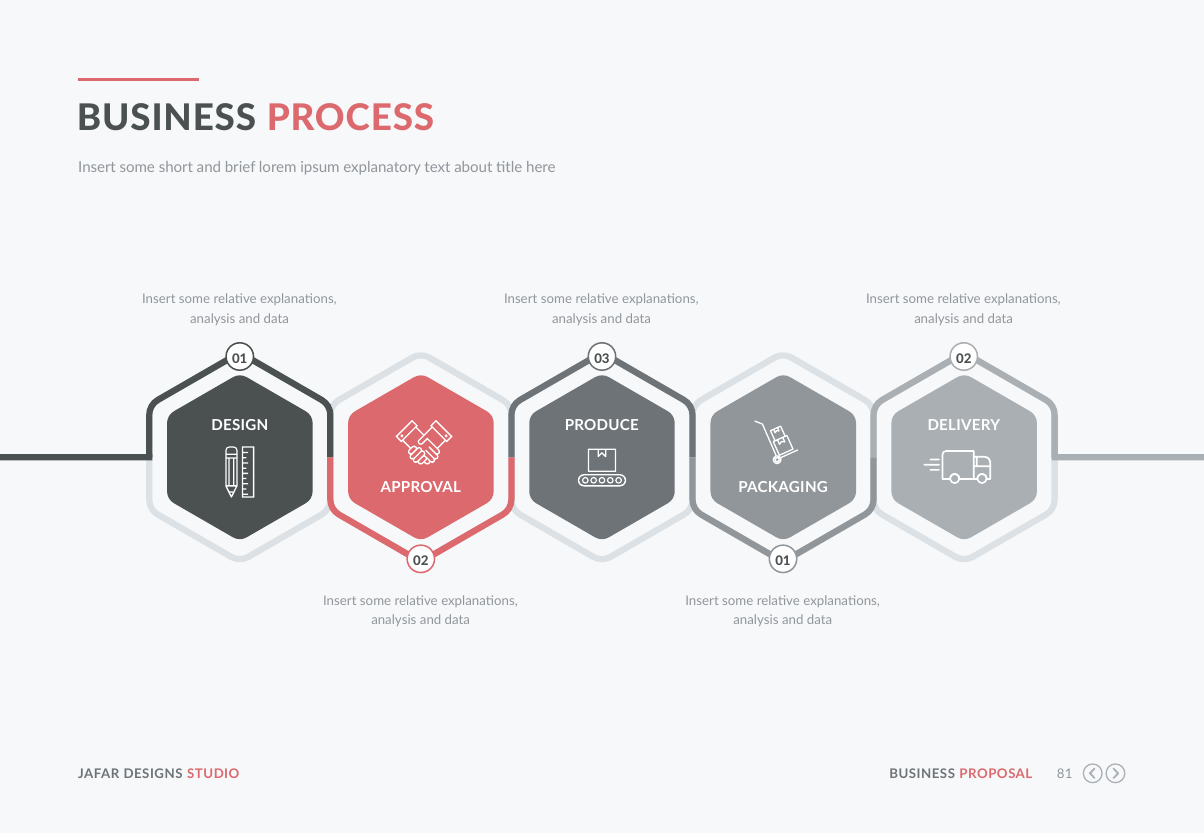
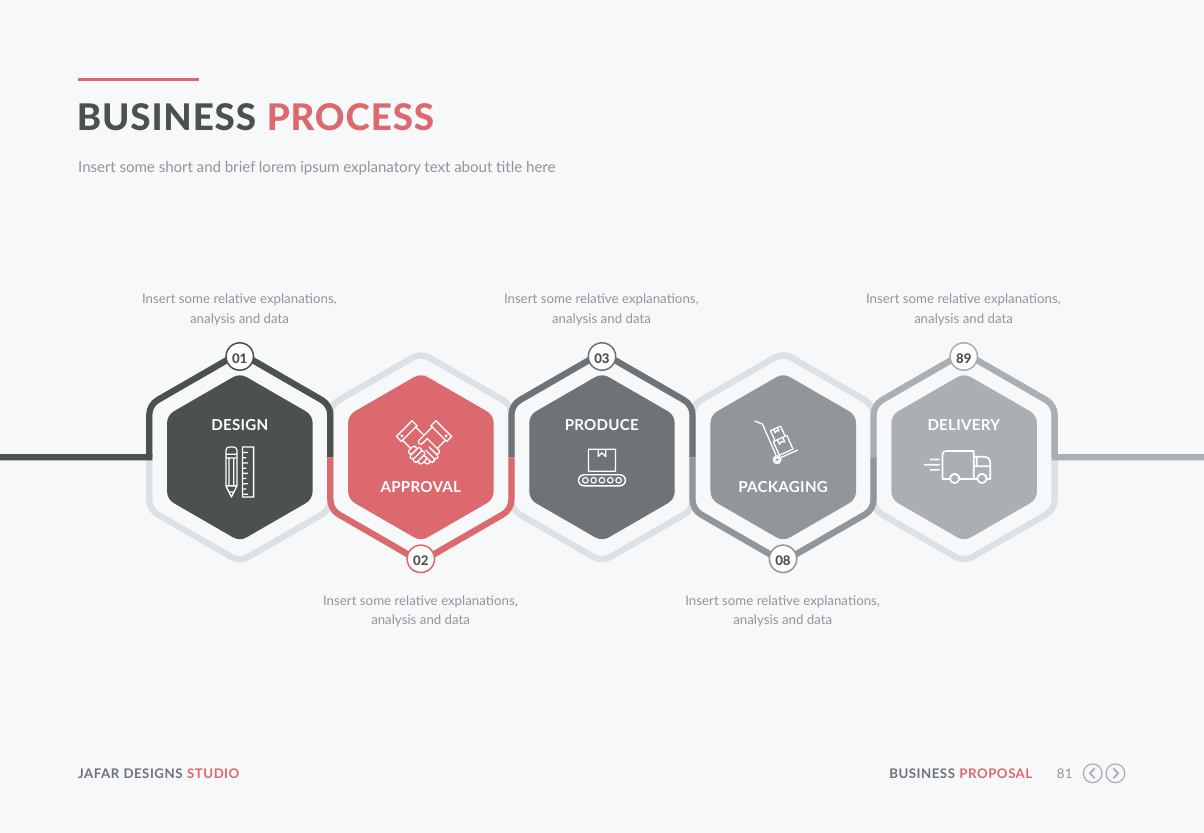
03 02: 02 -> 89 (964, 359)
02 01: 01 -> 08 (783, 562)
